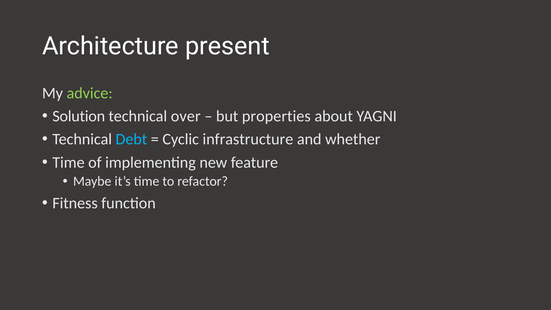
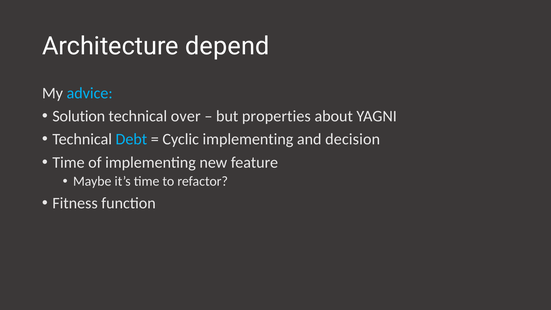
present: present -> depend (227, 46)
advice colour: light green -> light blue (90, 93)
Cyclic infrastructure: infrastructure -> implementing (248, 139)
whether: whether -> decision (353, 139)
